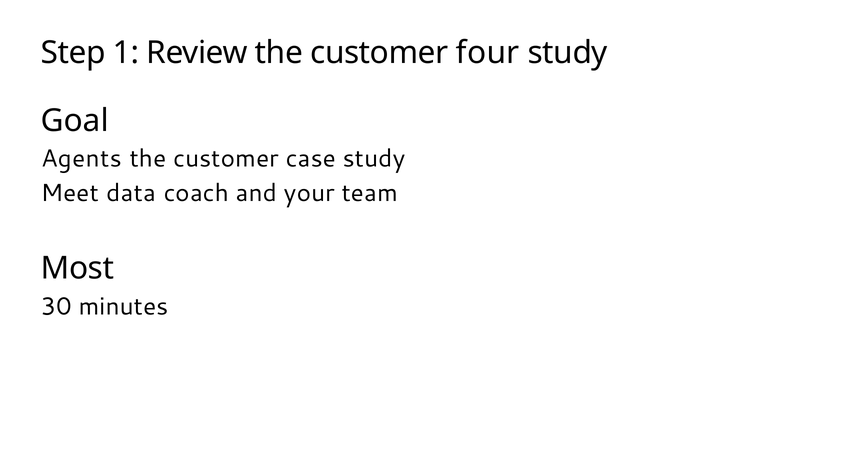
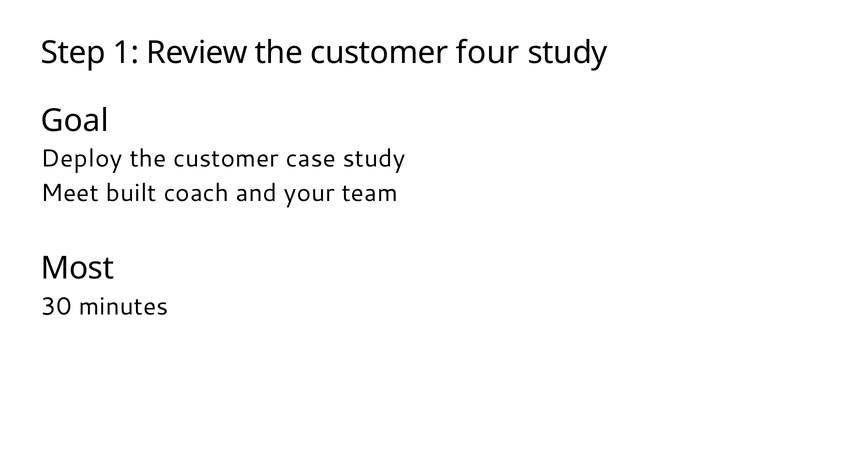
Agents: Agents -> Deploy (82, 159)
data: data -> built (131, 193)
